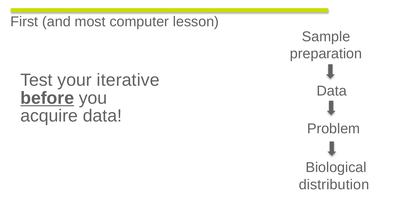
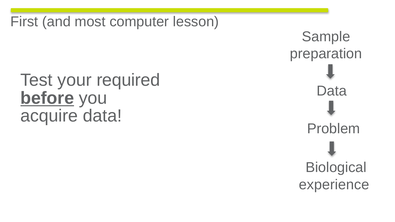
iterative: iterative -> required (128, 80)
distribution: distribution -> experience (334, 185)
